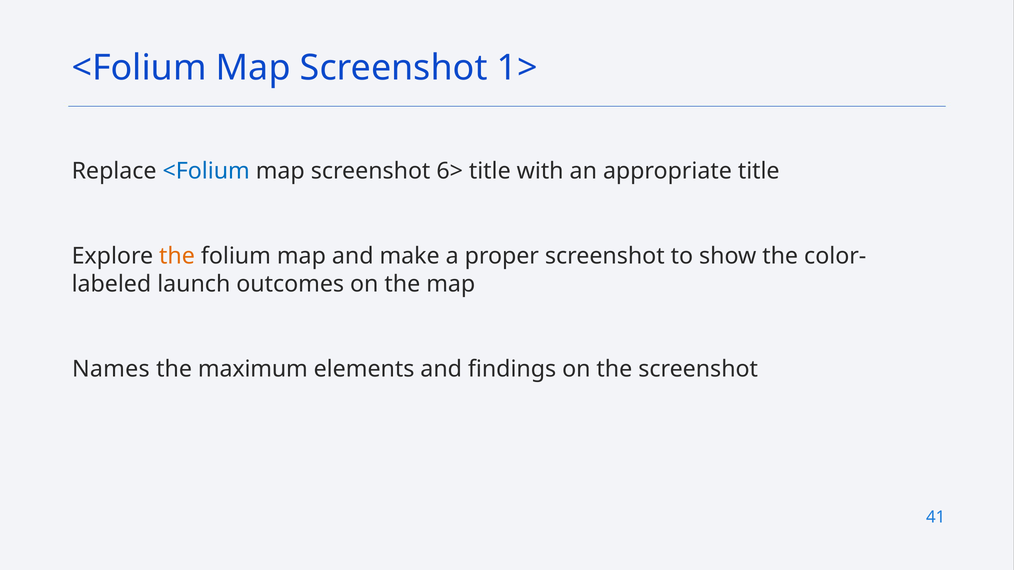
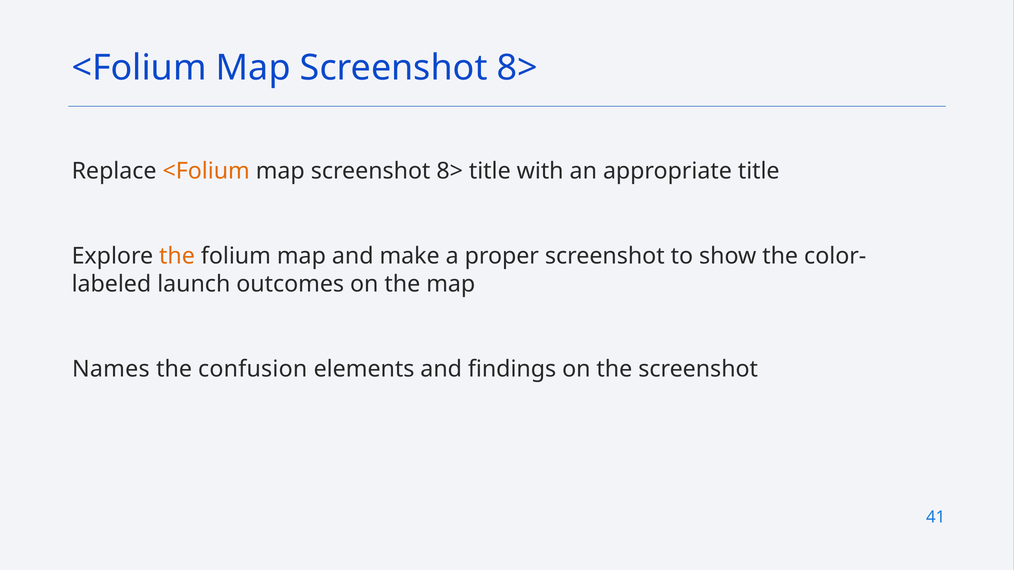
1>: 1> -> 8> (517, 68)
<Folium colour: blue -> orange (206, 171)
6>: 6> -> 8> (450, 171)
maximum: maximum -> confusion (253, 370)
